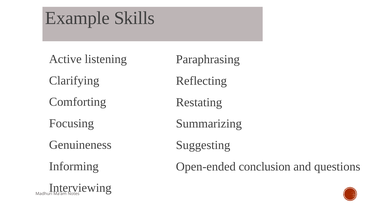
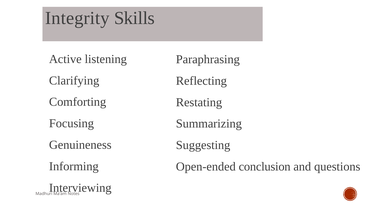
Example: Example -> Integrity (77, 18)
